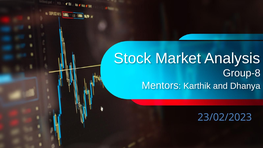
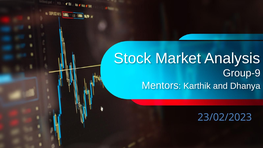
Group-8: Group-8 -> Group-9 (242, 73)
